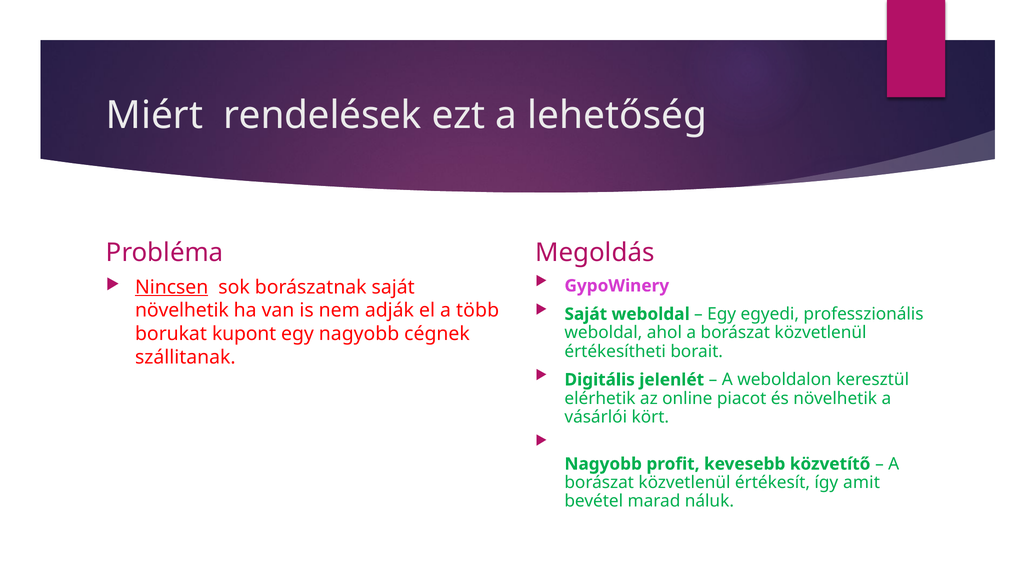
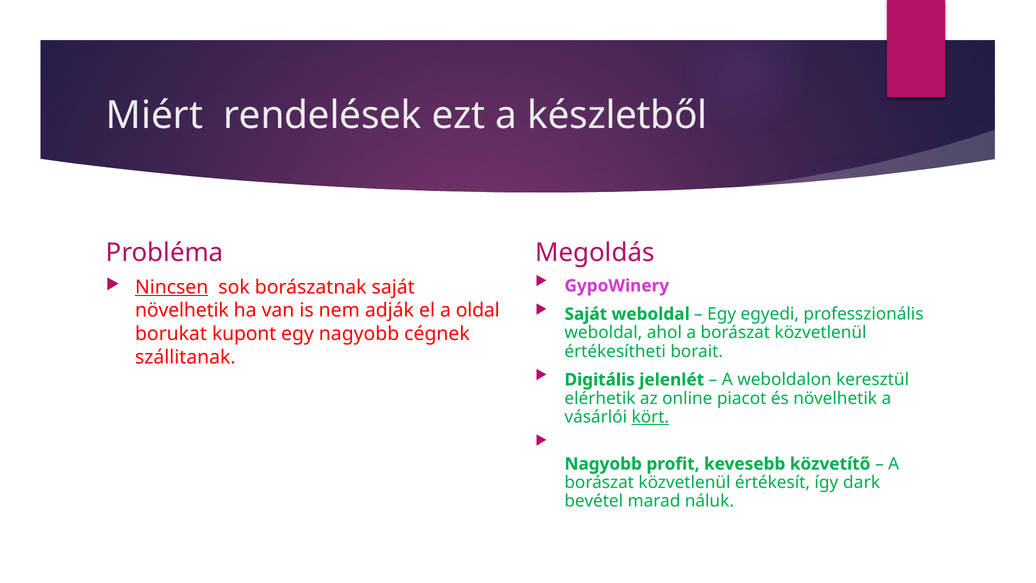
lehetőség: lehetőség -> készletből (617, 115)
több: több -> oldal (478, 310)
kört underline: none -> present (650, 417)
amit: amit -> dark (862, 482)
